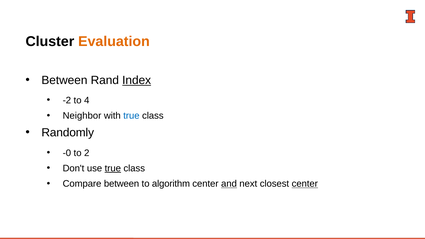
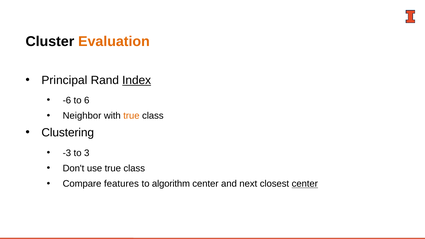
Between: Between -> Principal (64, 80)
-2: -2 -> -6 (67, 100)
4: 4 -> 6 (87, 100)
true colour: blue -> orange (131, 116)
Randomly: Randomly -> Clustering (68, 133)
-0: -0 -> -3 (67, 153)
2: 2 -> 3 (87, 153)
true underline: present -> none (113, 168)
Compare between: between -> features (121, 184)
and underline: present -> none (229, 184)
